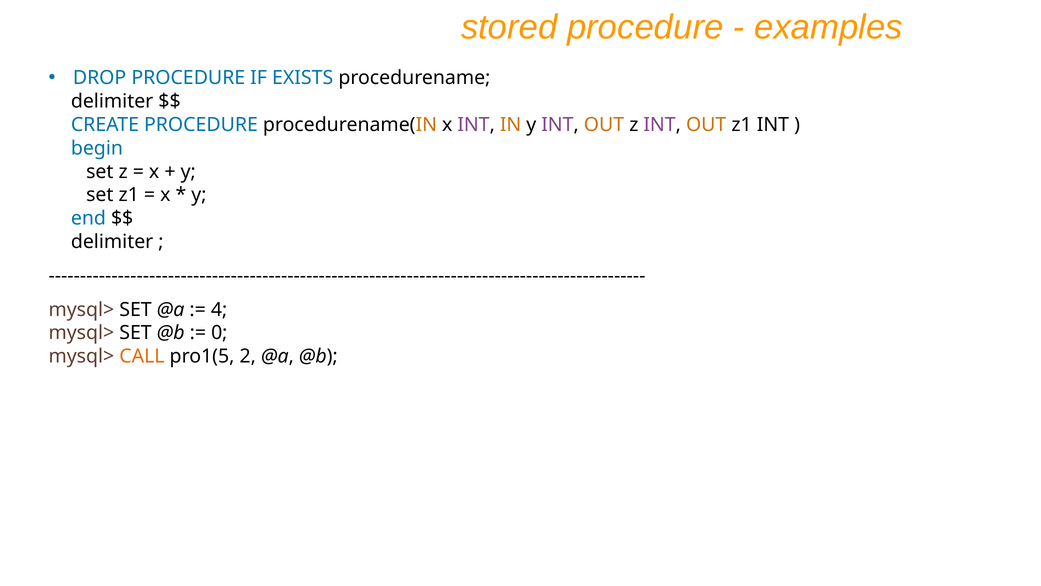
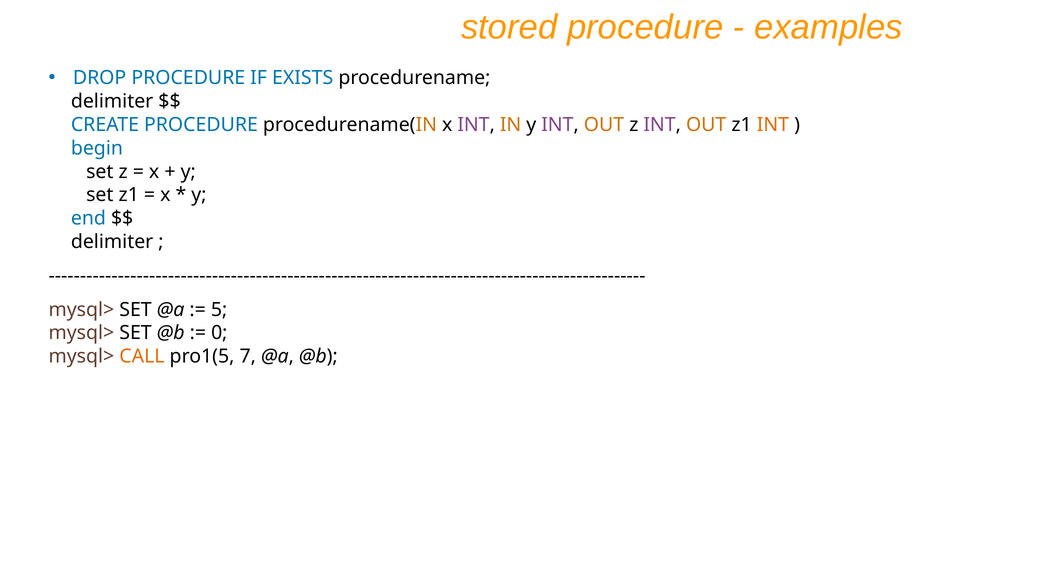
INT colour: black -> orange (773, 125)
4: 4 -> 5 (219, 309)
2: 2 -> 7 (248, 356)
